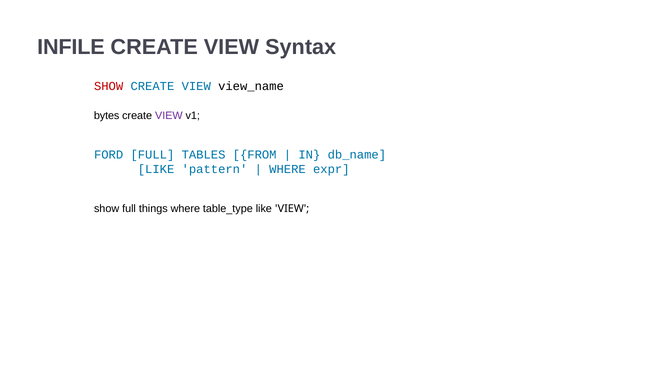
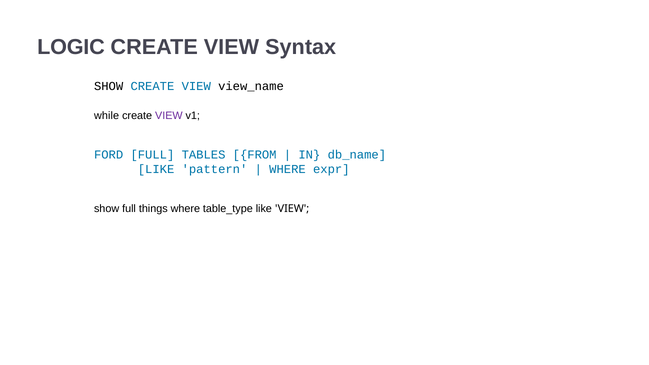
INFILE: INFILE -> LOGIC (71, 47)
SHOW colour: red -> black (109, 86)
bytes: bytes -> while (107, 116)
